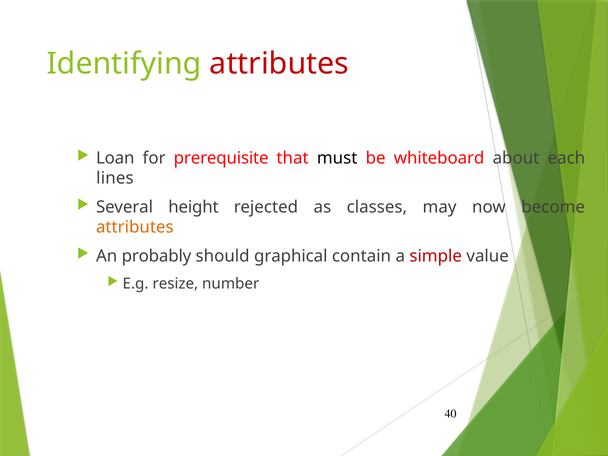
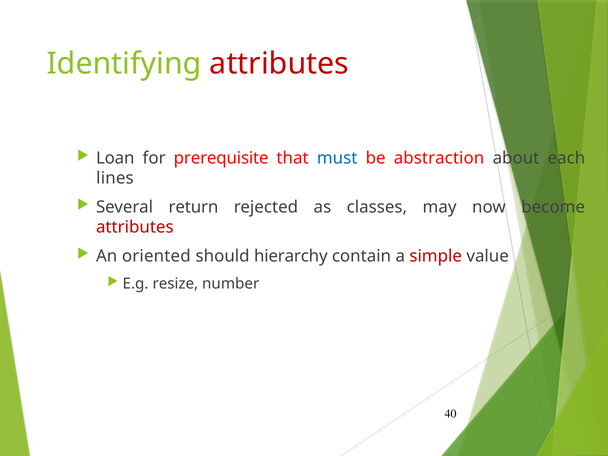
must colour: black -> blue (337, 158)
whiteboard: whiteboard -> abstraction (439, 158)
height: height -> return (193, 207)
attributes colour: orange -> red (135, 227)
probably: probably -> oriented (156, 256)
graphical: graphical -> hierarchy (291, 256)
